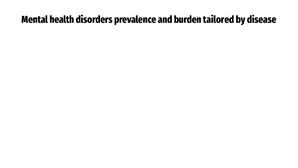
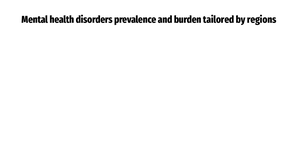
disease: disease -> regions (262, 20)
